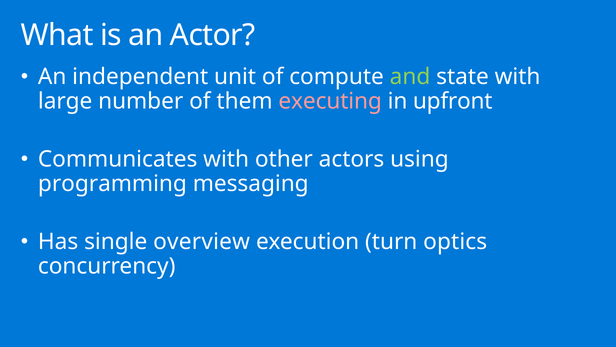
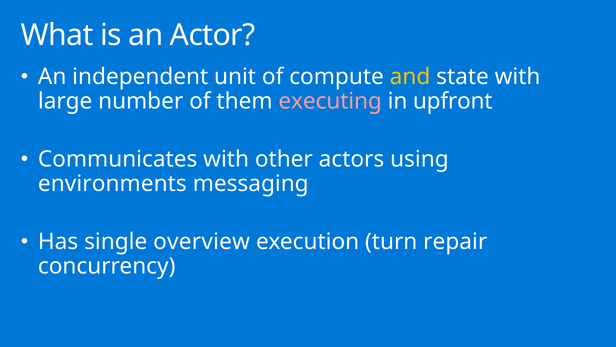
and colour: light green -> yellow (410, 77)
programming: programming -> environments (112, 184)
optics: optics -> repair (455, 242)
